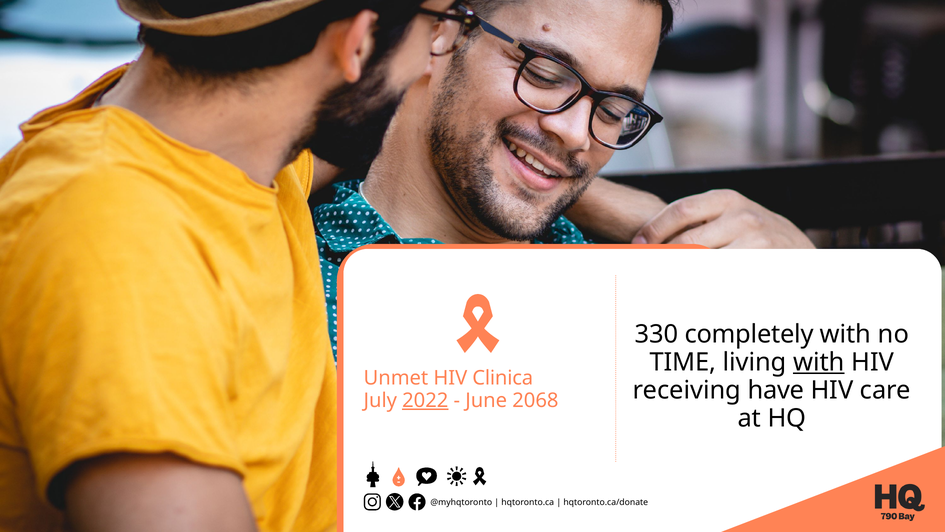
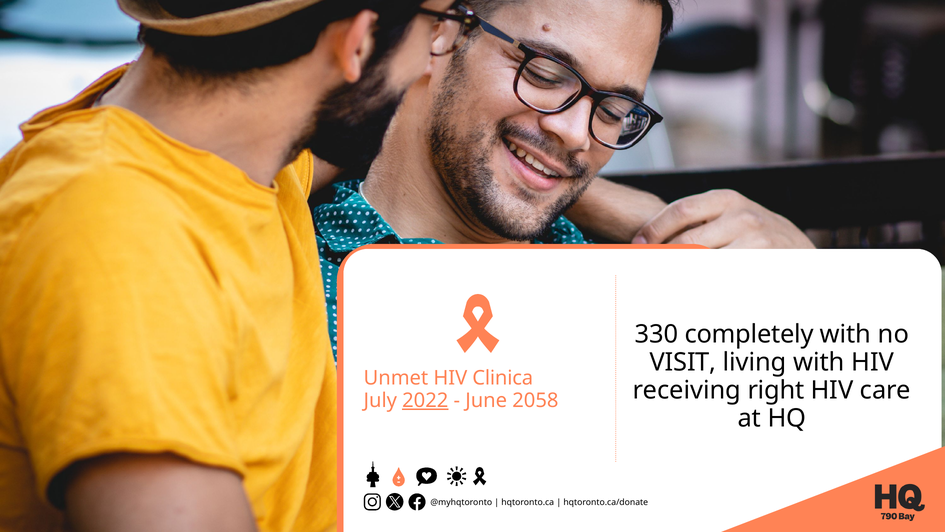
TIME: TIME -> VISIT (683, 362)
with underline: present -> none (819, 362)
have: have -> right (776, 390)
2068: 2068 -> 2058 (535, 400)
